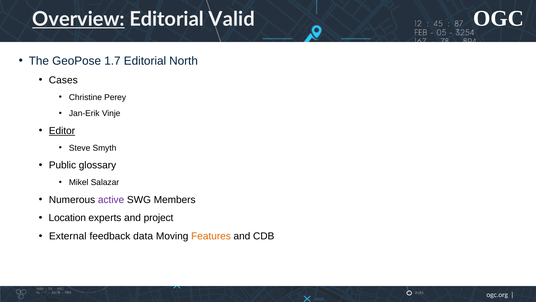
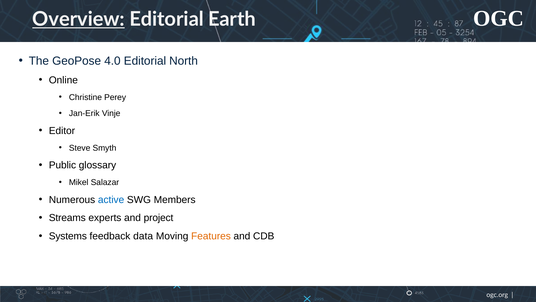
Valid: Valid -> Earth (232, 19)
1.7: 1.7 -> 4.0 (112, 61)
Cases: Cases -> Online (63, 80)
Editor underline: present -> none (62, 131)
active colour: purple -> blue (111, 199)
Location: Location -> Streams (67, 218)
External: External -> Systems (68, 236)
